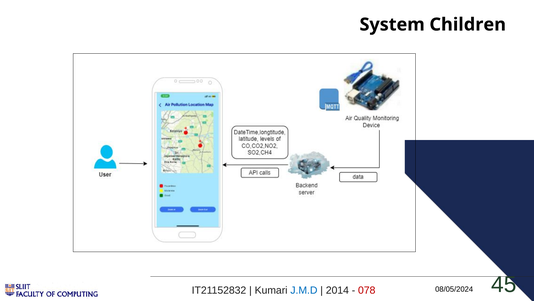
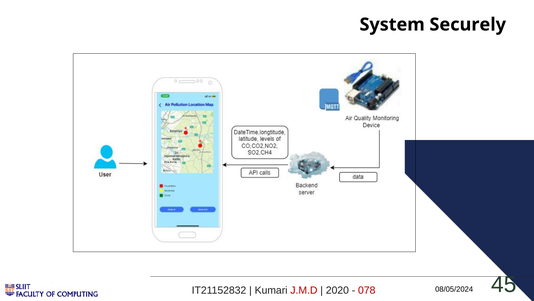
Children: Children -> Securely (468, 25)
J.M.D colour: blue -> red (304, 290)
2014: 2014 -> 2020 (337, 290)
